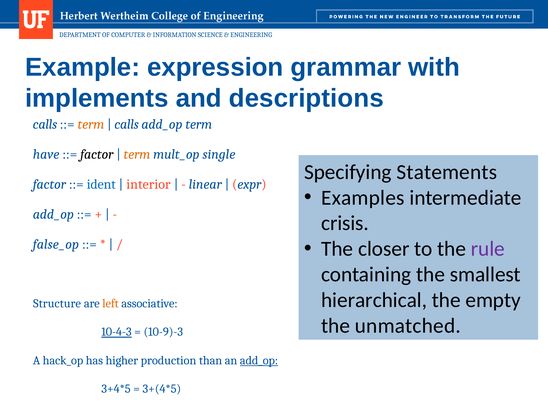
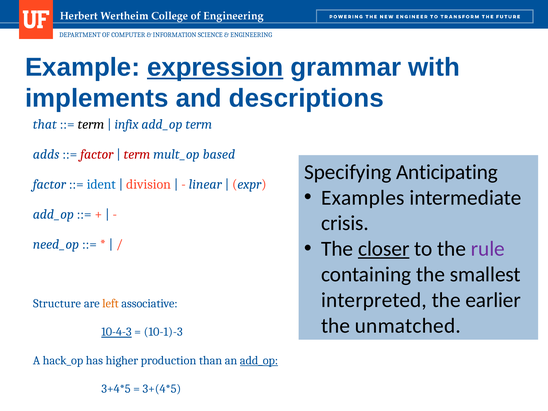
expression underline: none -> present (215, 67)
calls: calls -> that (45, 124)
term colour: orange -> black (91, 124)
calls: calls -> infix (127, 124)
have: have -> adds (46, 154)
factor colour: black -> red (97, 154)
term colour: orange -> red (137, 154)
single: single -> based (219, 154)
Statements: Statements -> Anticipating (447, 172)
interior: interior -> division (148, 184)
closer underline: none -> present (384, 249)
false_op: false_op -> need_op (56, 244)
hierarchical: hierarchical -> interpreted (374, 300)
empty: empty -> earlier (493, 300)
10-9)-3: 10-9)-3 -> 10-1)-3 (163, 332)
